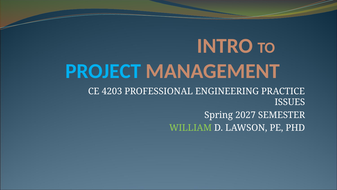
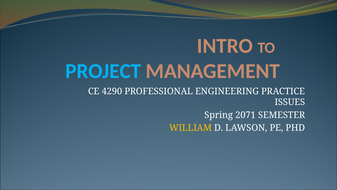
4203: 4203 -> 4290 (112, 91)
2027: 2027 -> 2071 (245, 115)
WILLIAM colour: light green -> yellow (190, 128)
